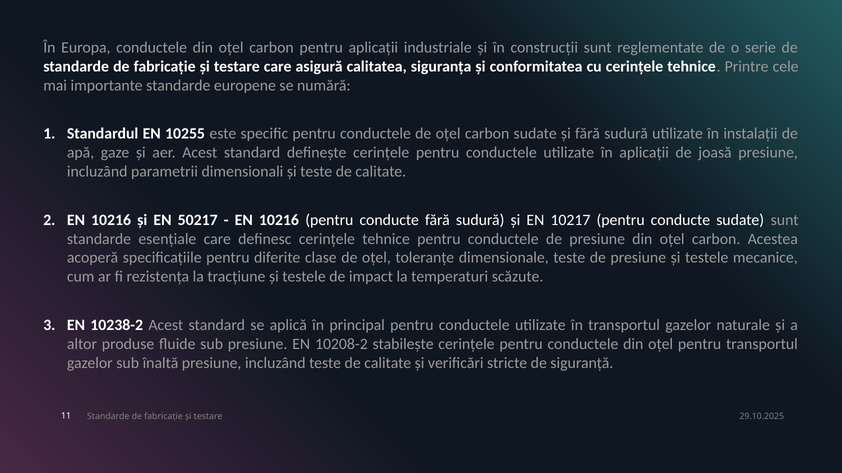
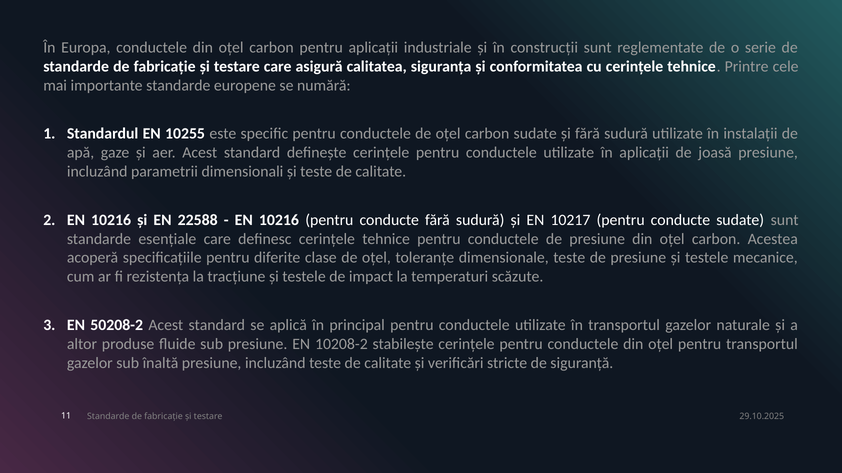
50217: 50217 -> 22588 (198, 220)
10238-2: 10238-2 -> 50208-2 (117, 325)
